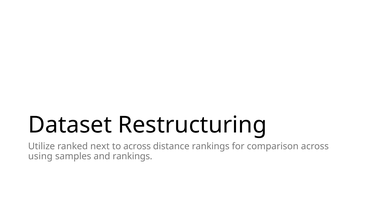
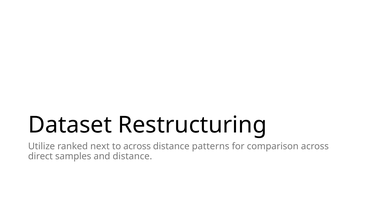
distance rankings: rankings -> patterns (211, 146)
using: using -> direct (40, 156)
and rankings: rankings -> distance (132, 156)
